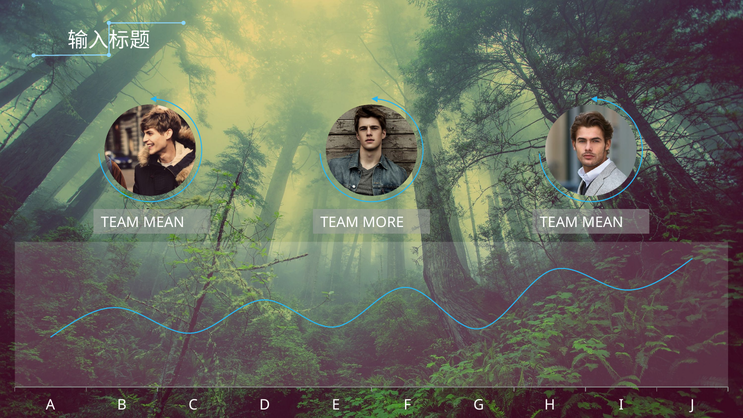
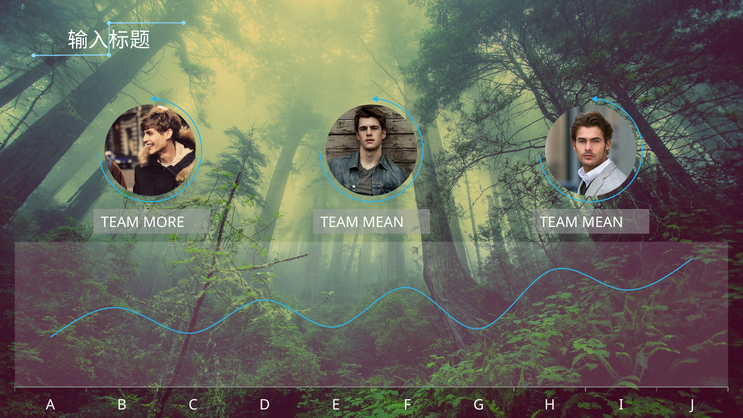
MEAN: MEAN -> MORE (164, 222)
MORE: MORE -> MEAN (383, 222)
